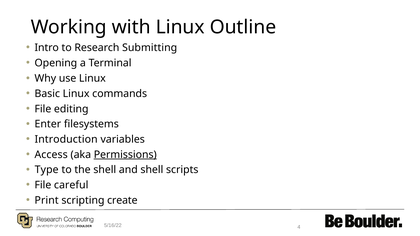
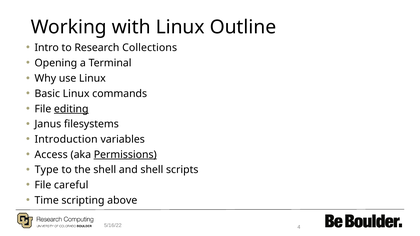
Submitting: Submitting -> Collections (150, 48)
editing underline: none -> present (71, 109)
Enter: Enter -> Janus (48, 124)
Print: Print -> Time (47, 201)
create: create -> above (122, 201)
